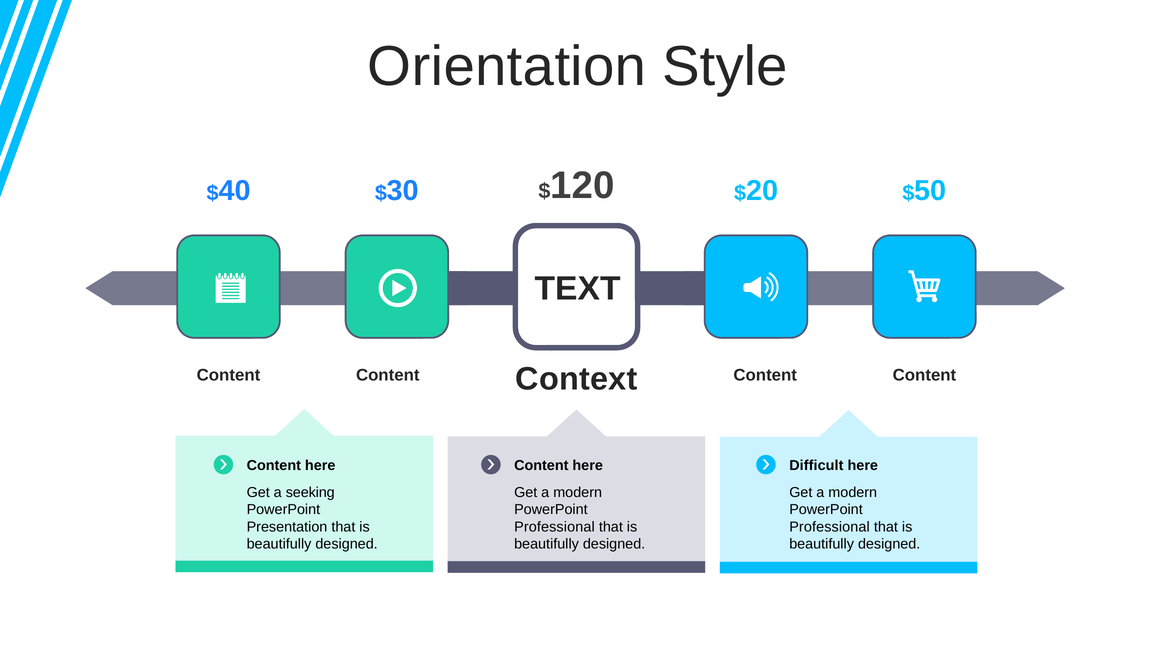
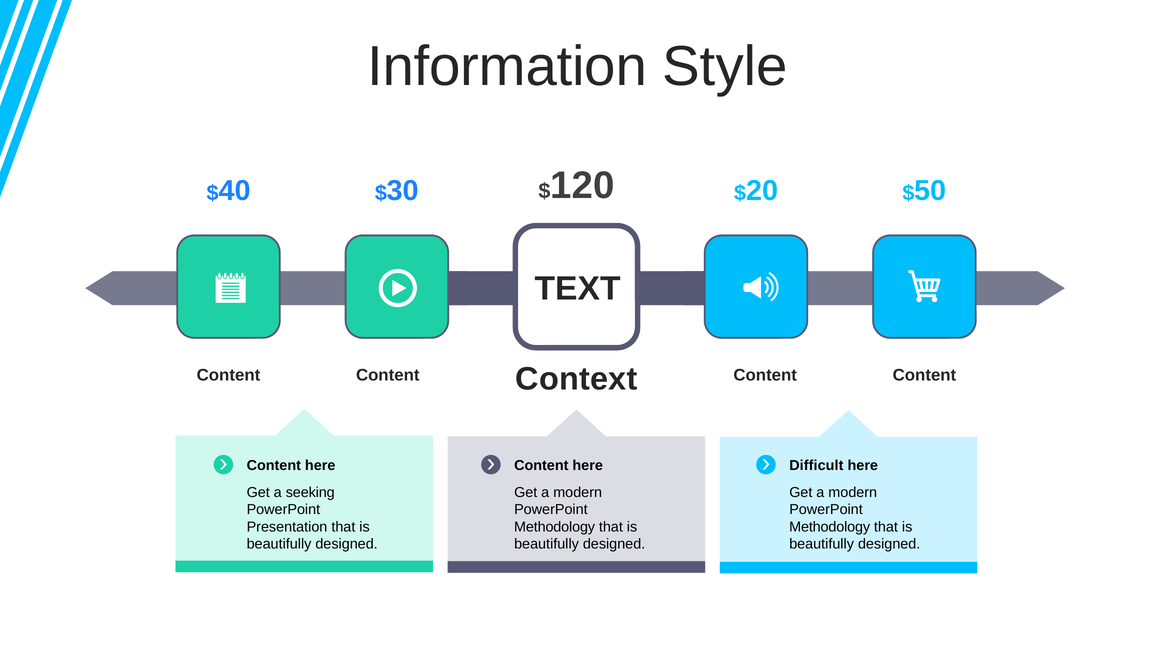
Orientation: Orientation -> Information (507, 66)
Professional: Professional -> Methodology (555, 527)
Professional: Professional -> Methodology (830, 527)
